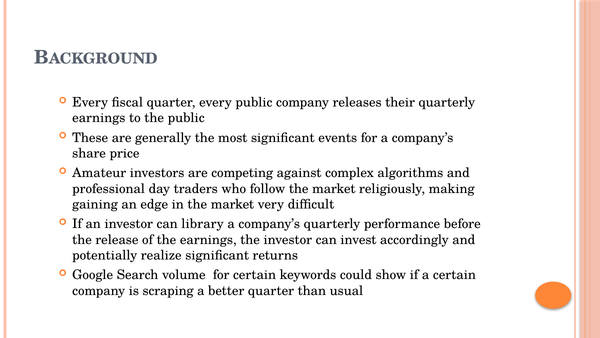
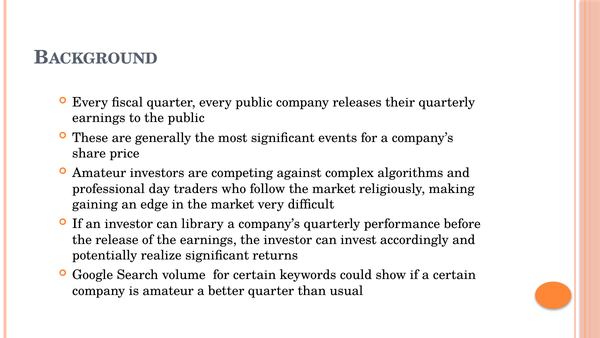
is scraping: scraping -> amateur (168, 290)
